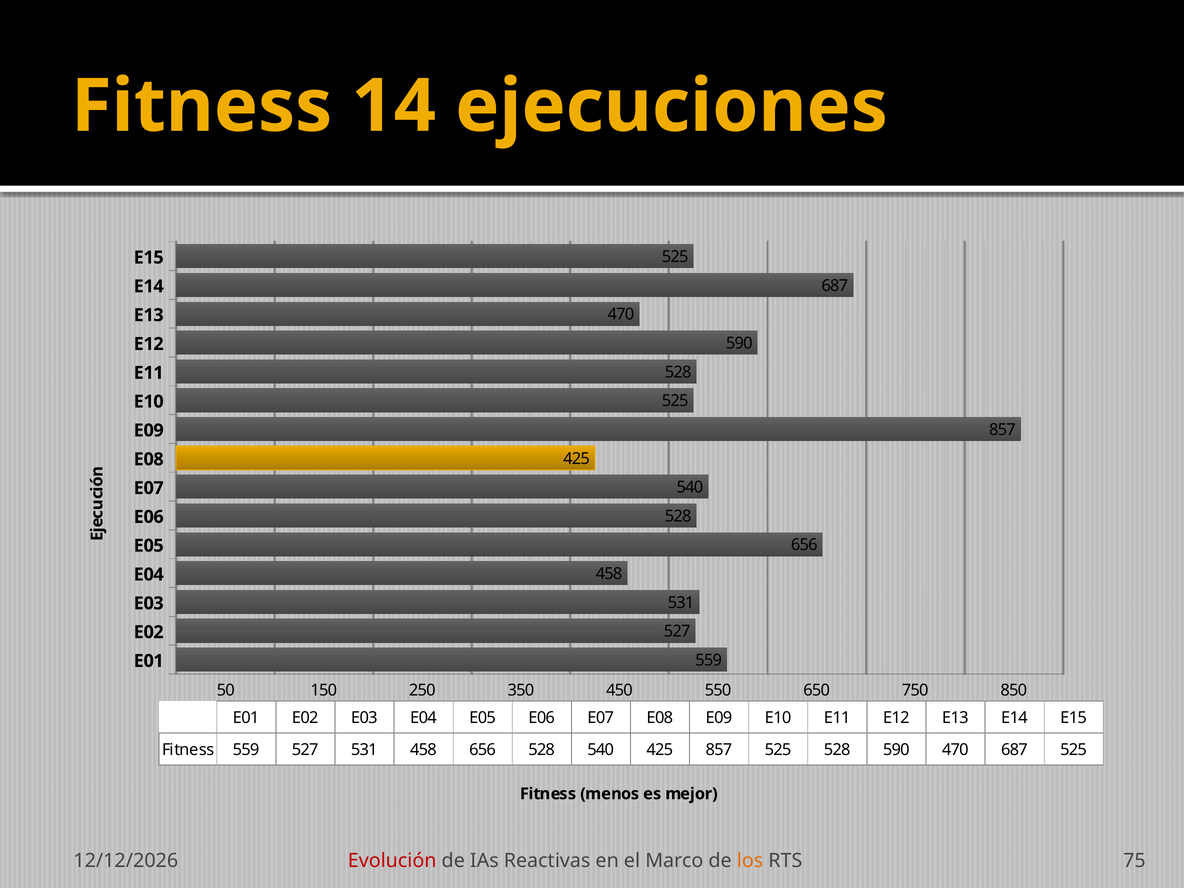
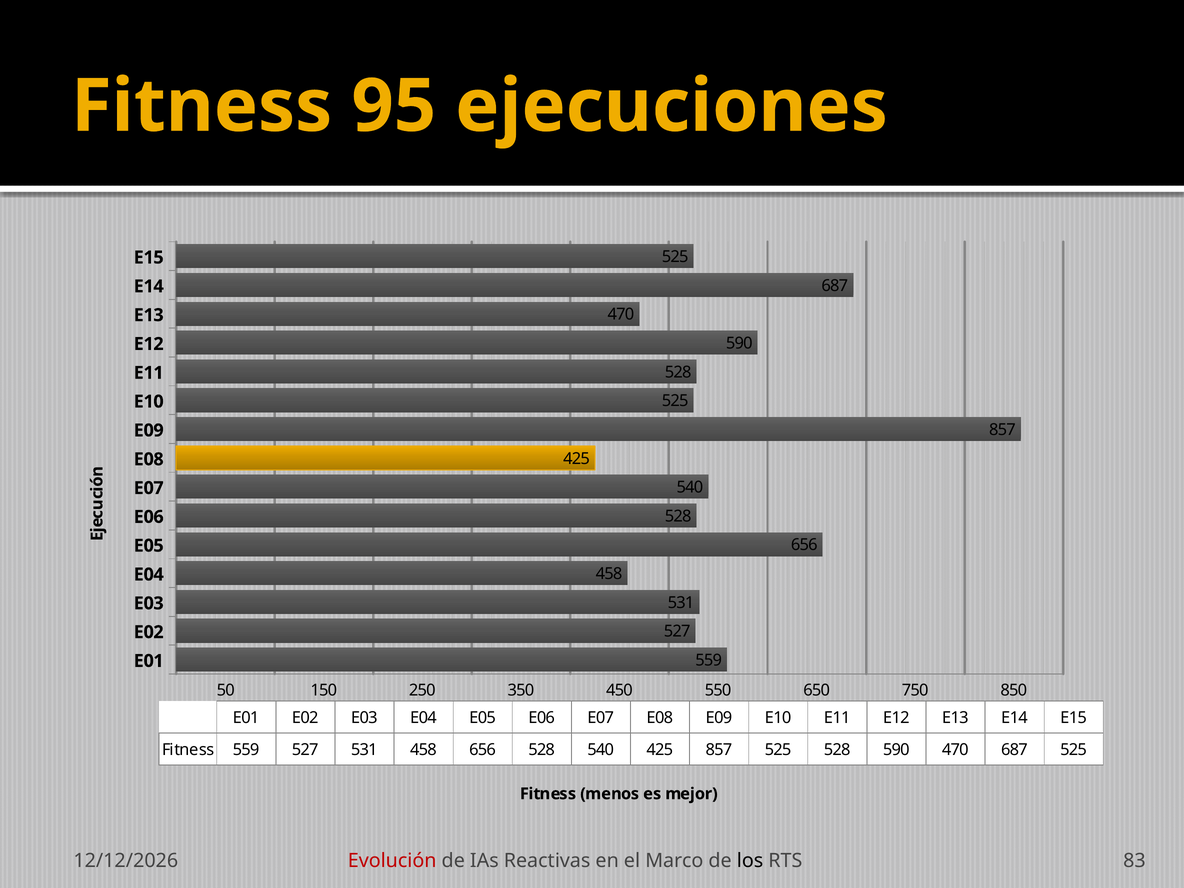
14: 14 -> 95 (394, 106)
los colour: orange -> black (750, 861)
75: 75 -> 83 (1134, 861)
